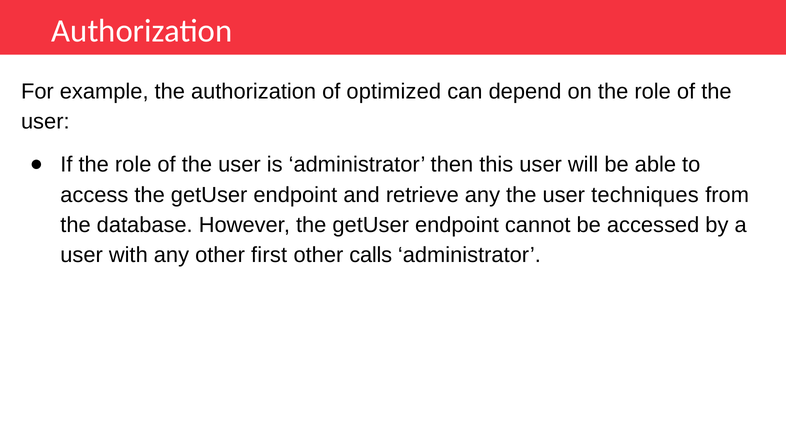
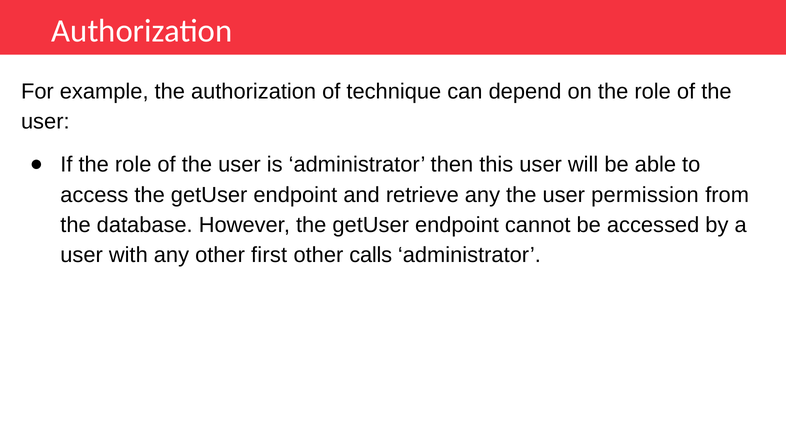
optimized: optimized -> technique (394, 91)
techniques: techniques -> permission (645, 195)
